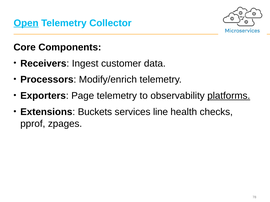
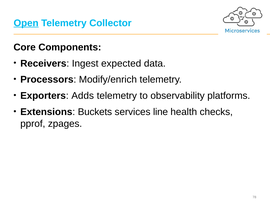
customer: customer -> expected (121, 64)
Page: Page -> Adds (83, 96)
platforms underline: present -> none (229, 96)
